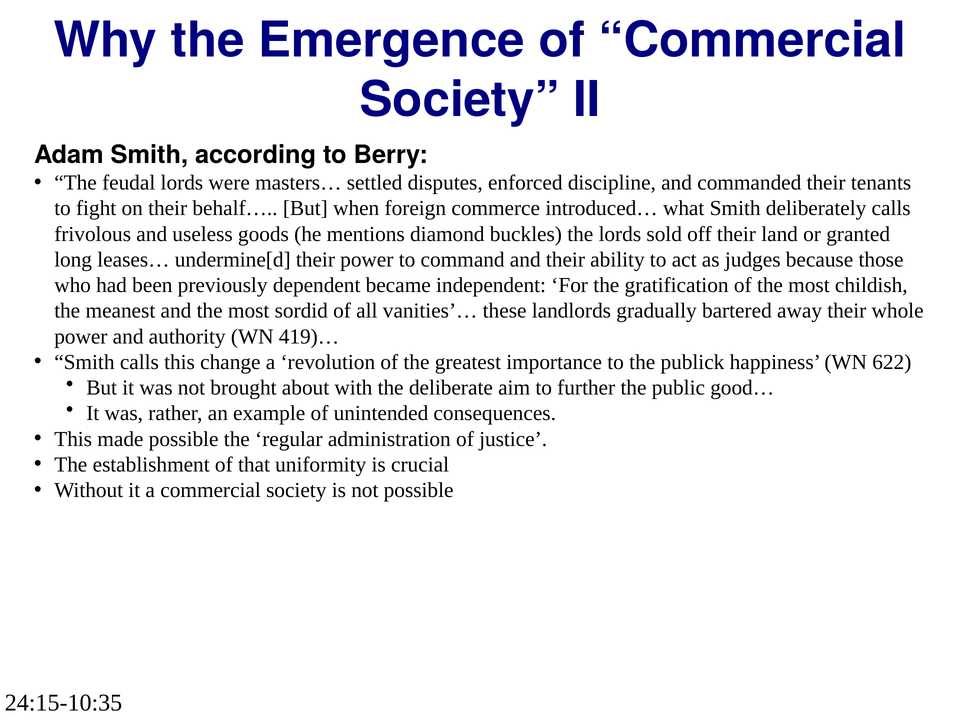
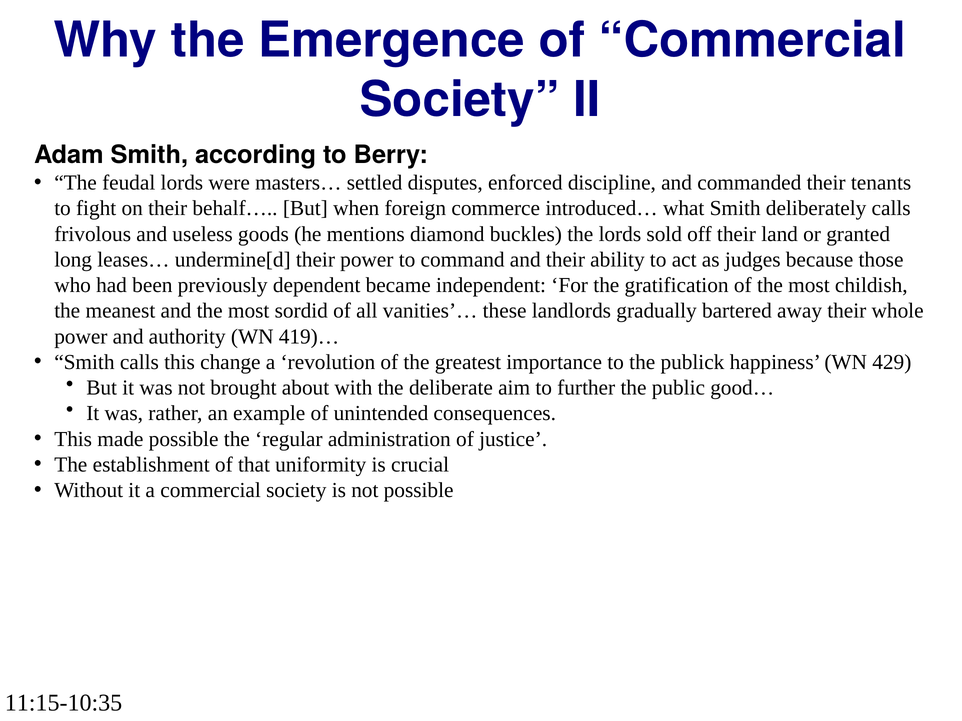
622: 622 -> 429 (892, 362)
24:15-10:35: 24:15-10:35 -> 11:15-10:35 (64, 703)
